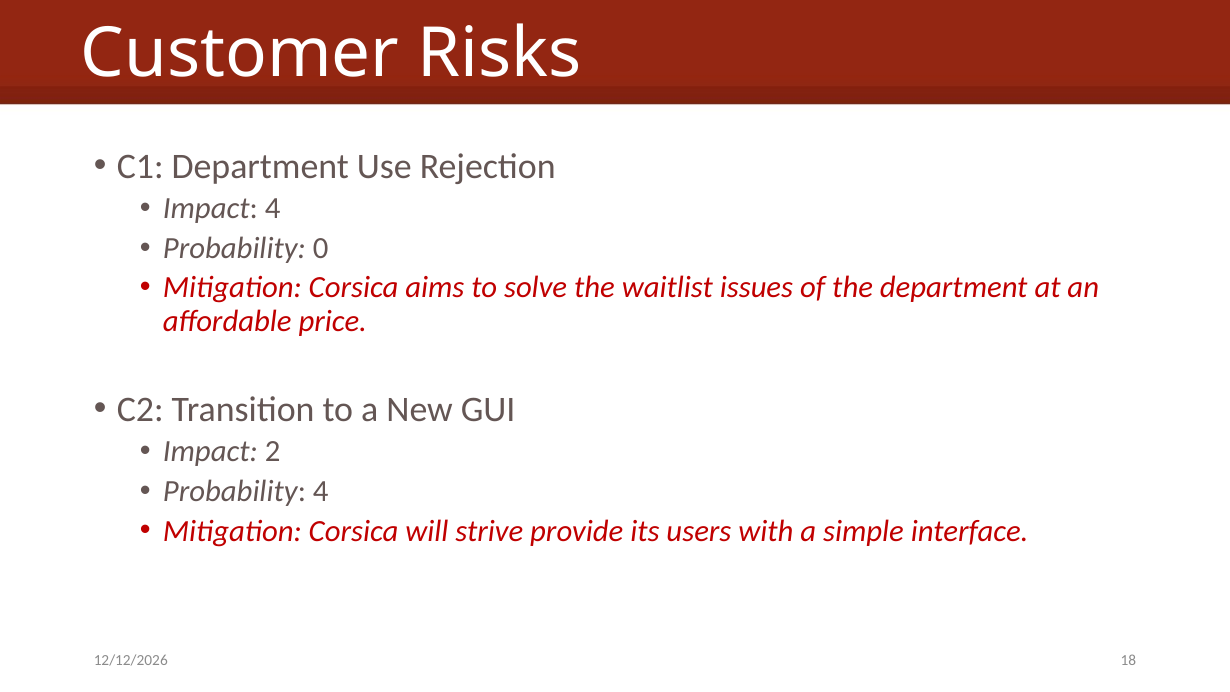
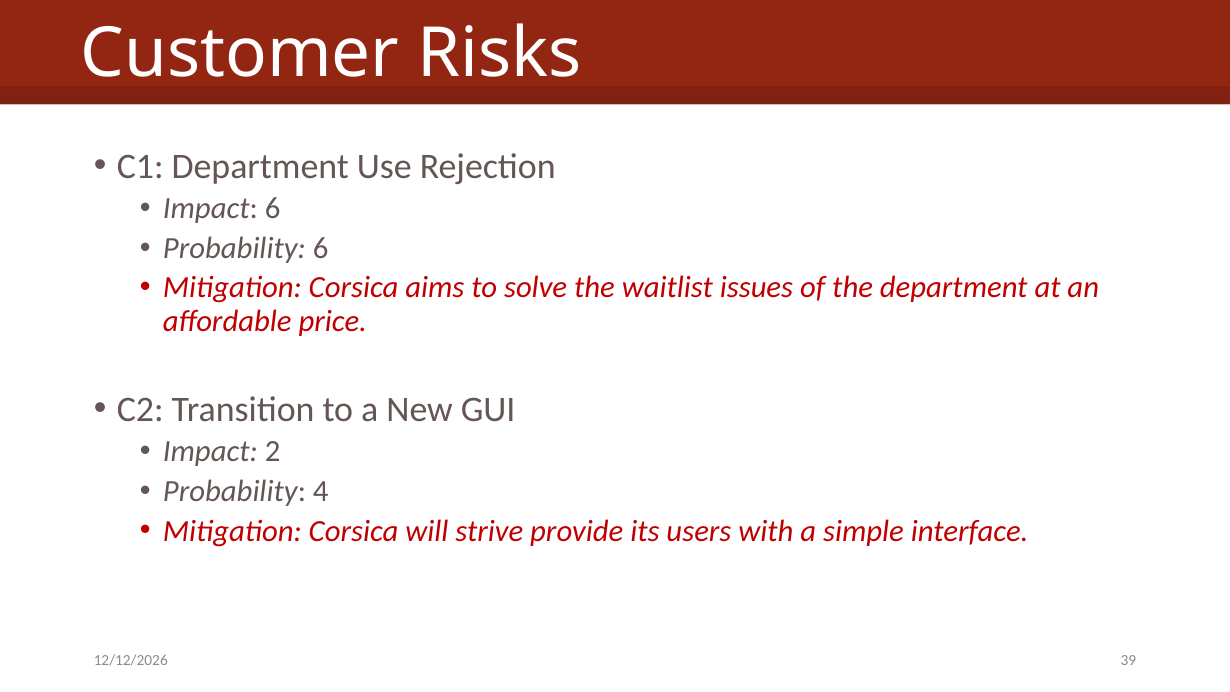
Impact 4: 4 -> 6 (273, 209)
Probability 0: 0 -> 6 (321, 248)
18: 18 -> 39 (1128, 661)
